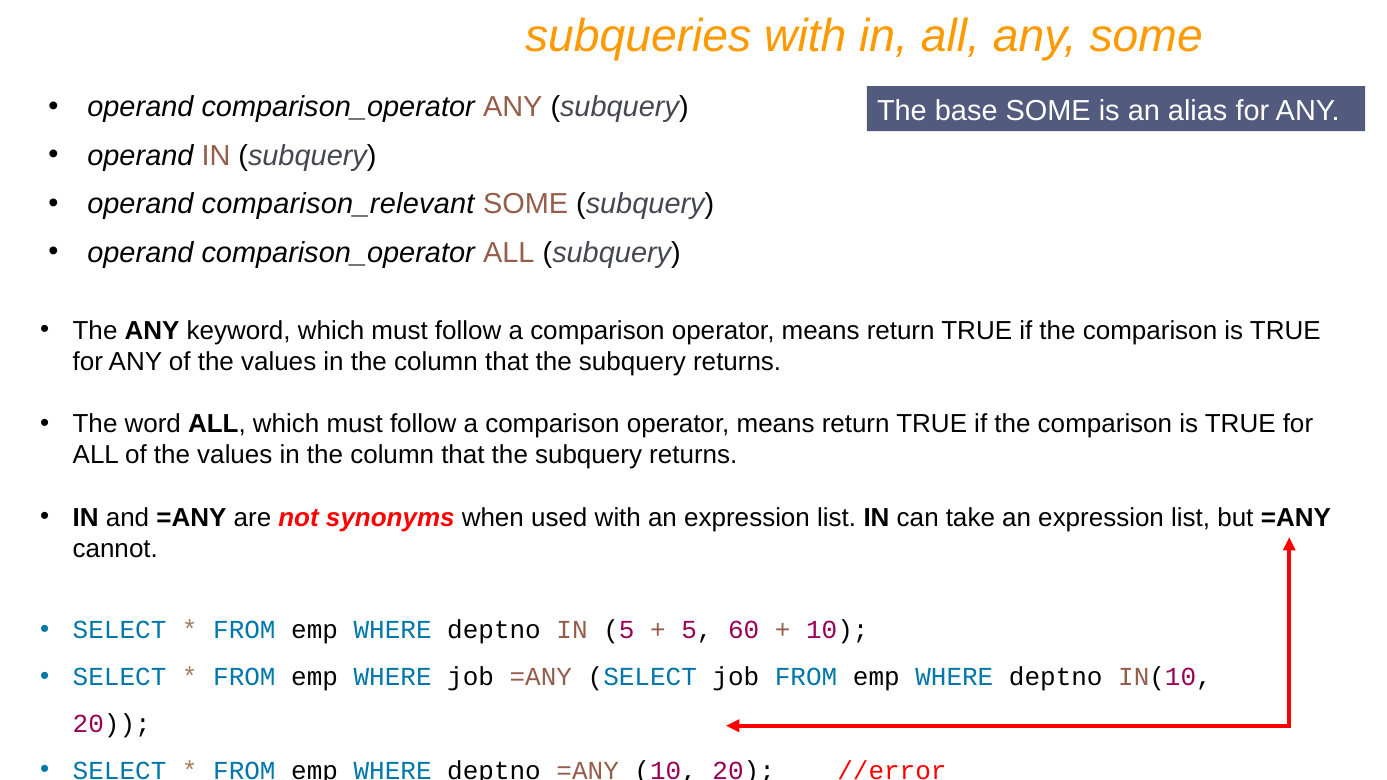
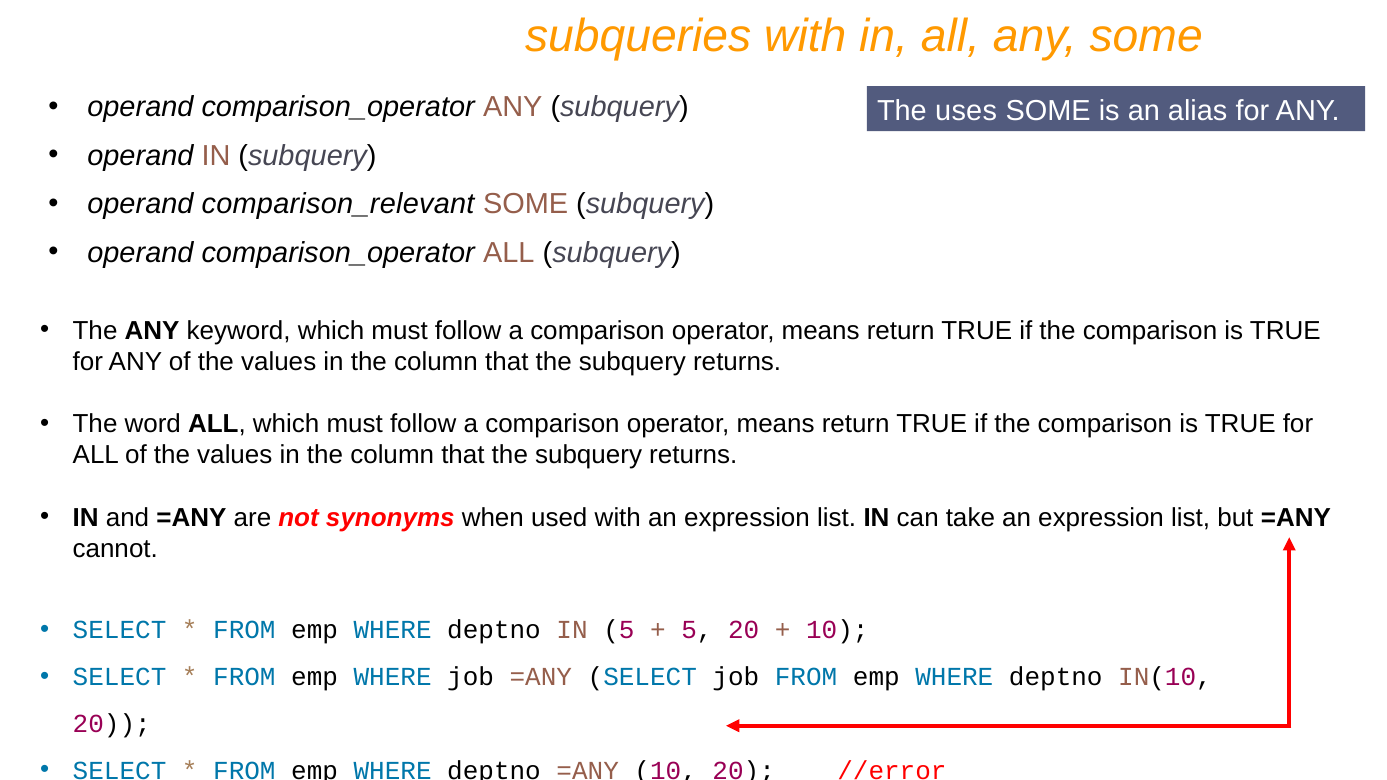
base: base -> uses (966, 111)
5 60: 60 -> 20 (744, 630)
